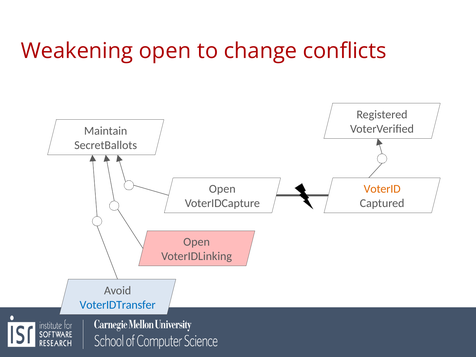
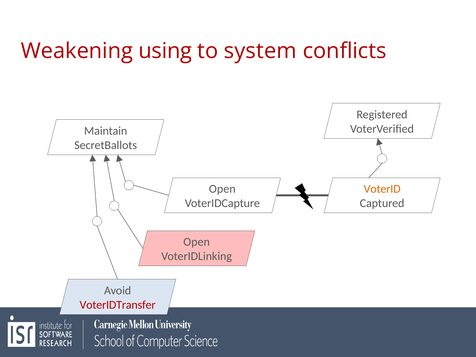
Weakening open: open -> using (165, 51)
change: change -> system (260, 51)
VoterIDTransfer colour: blue -> red (118, 305)
